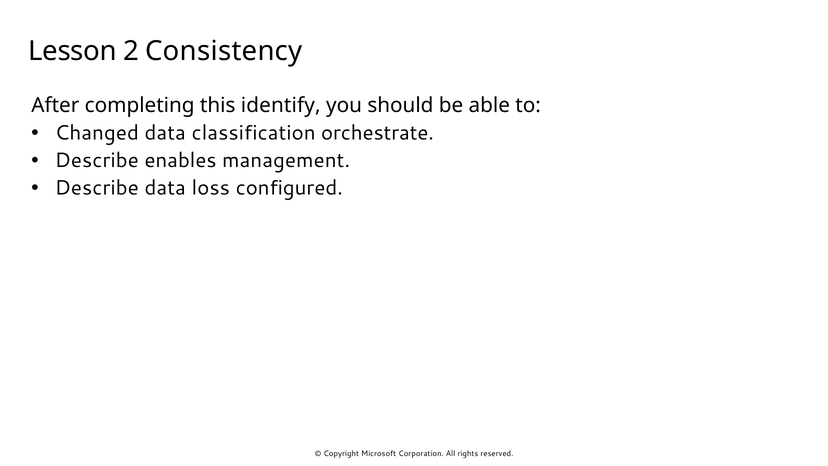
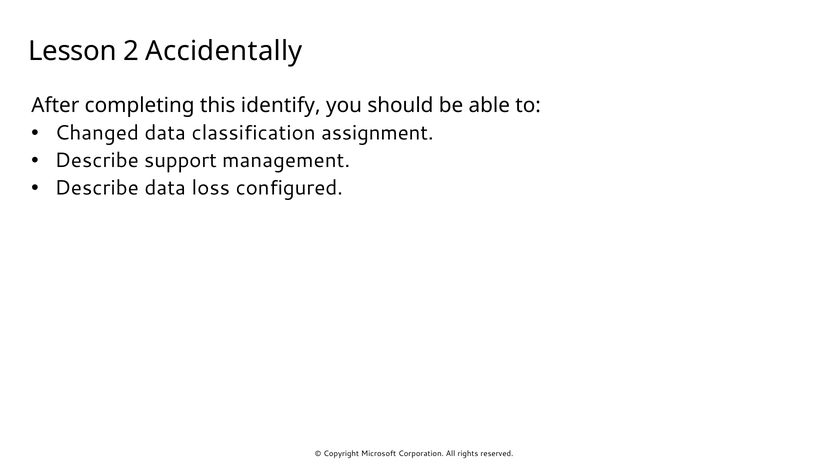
Consistency: Consistency -> Accidentally (224, 51)
orchestrate: orchestrate -> assignment (377, 133)
enables: enables -> support (181, 161)
